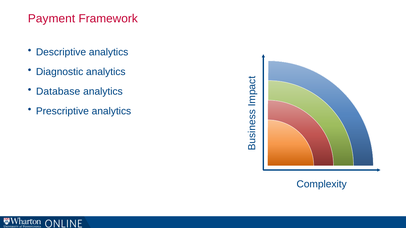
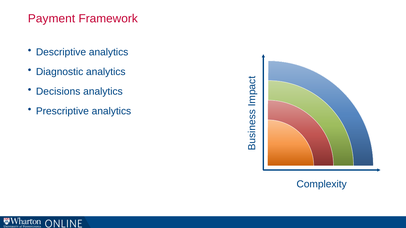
Database: Database -> Decisions (58, 92)
